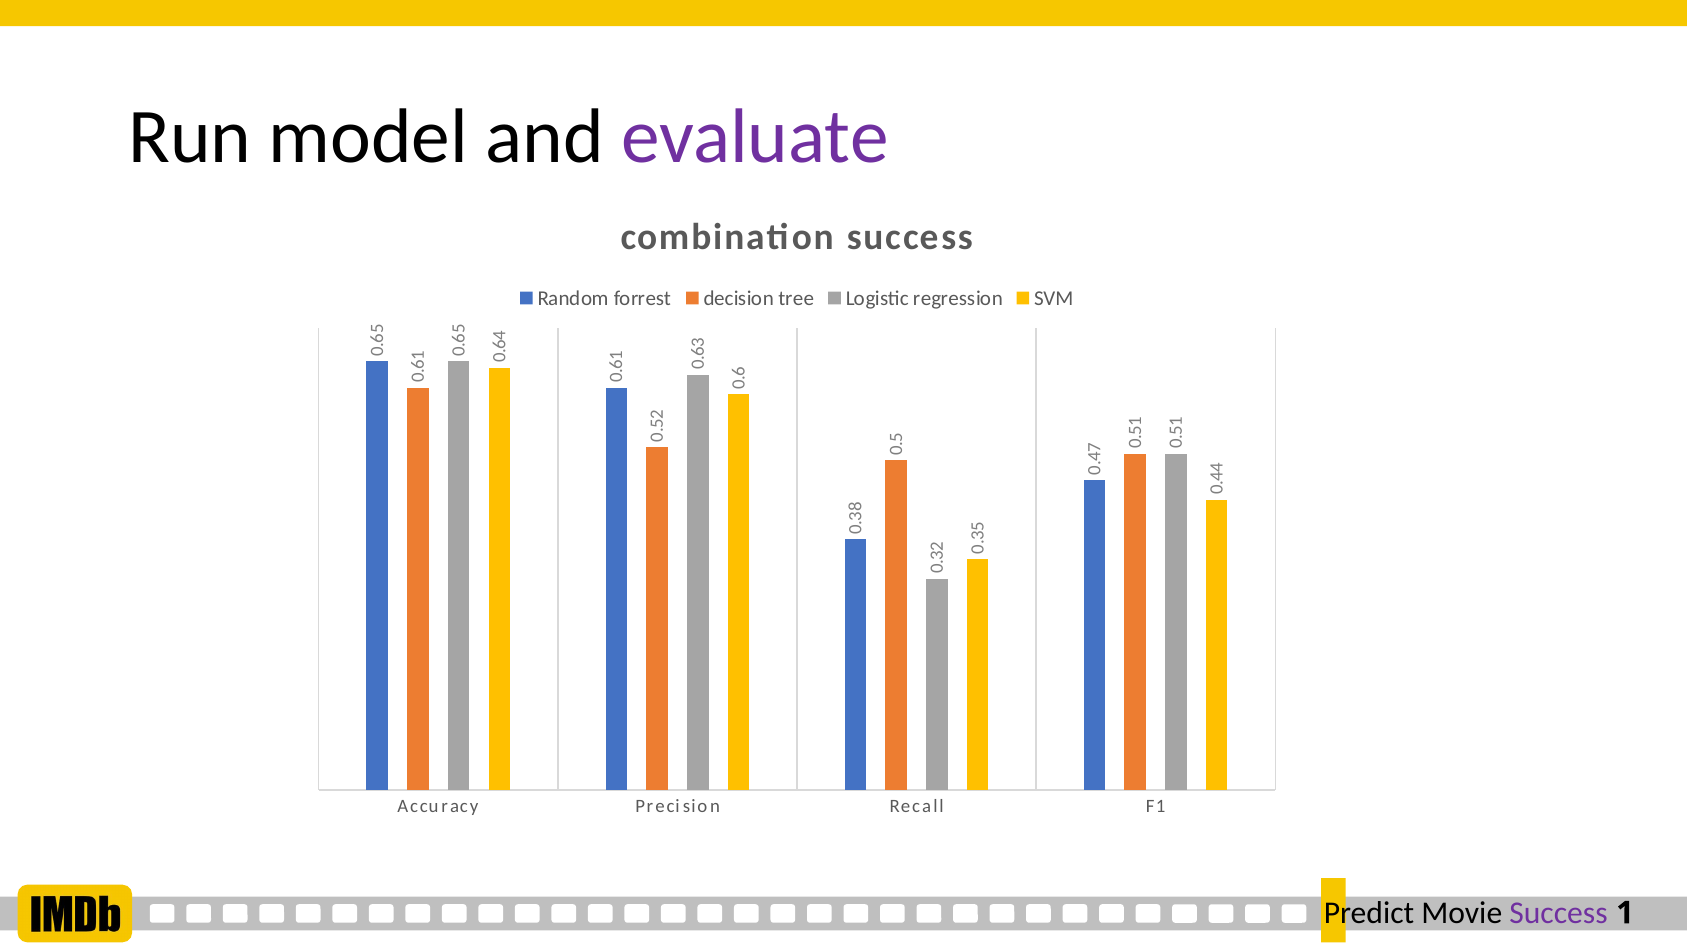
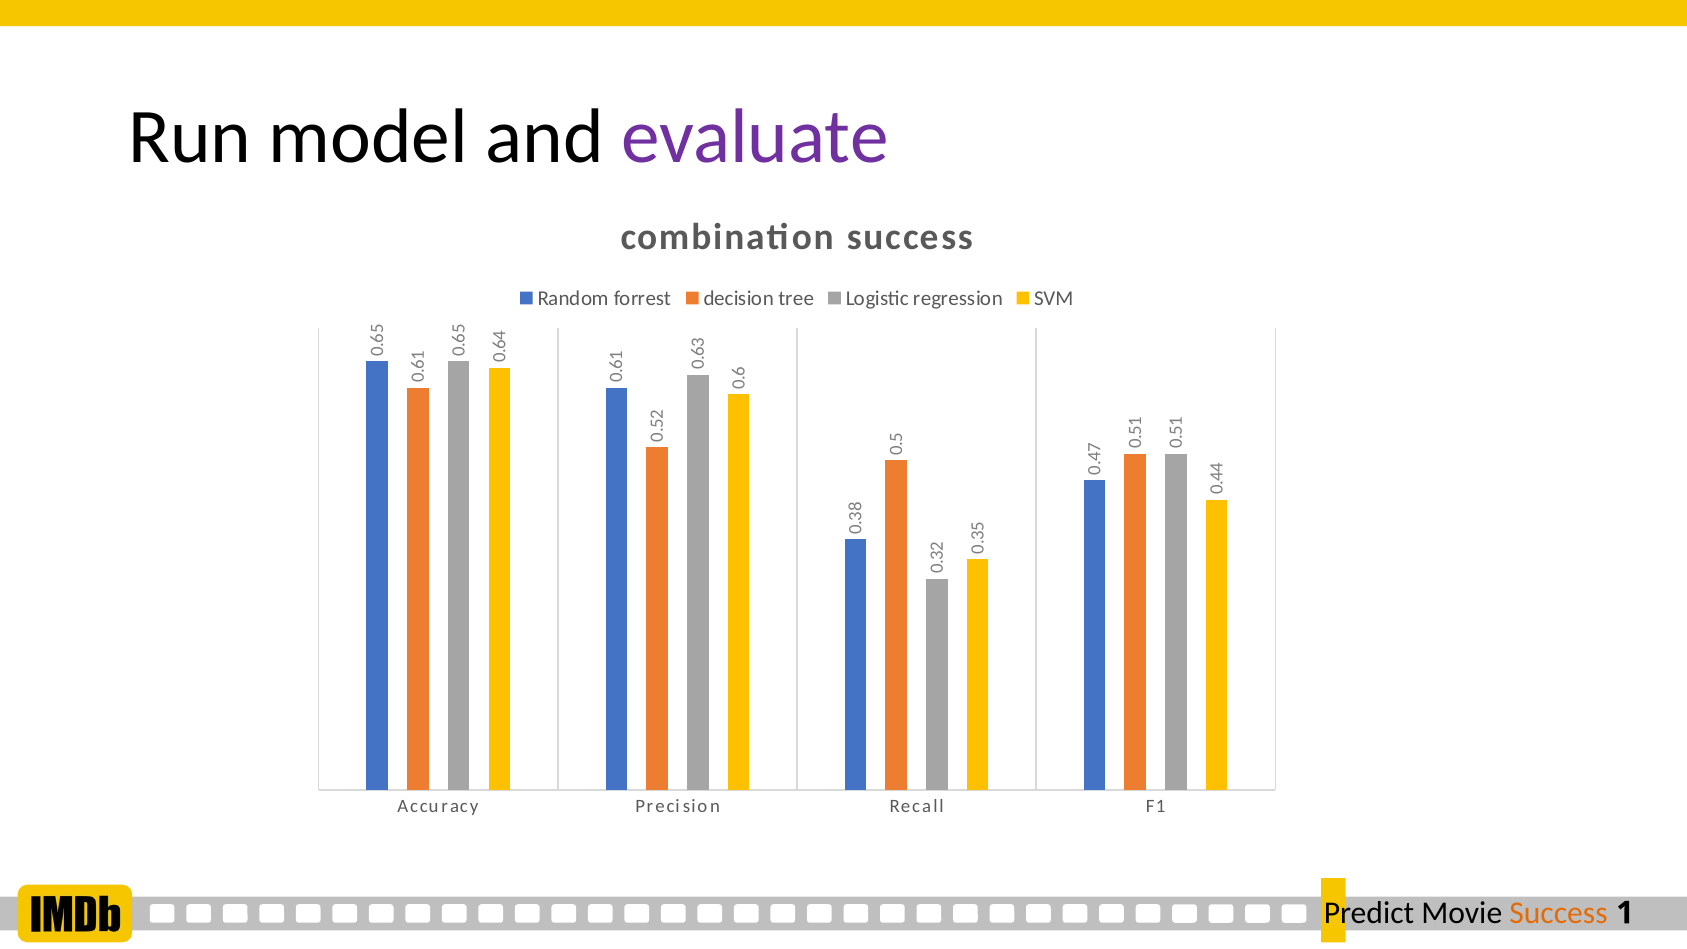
Success colour: purple -> orange (1558, 913)
